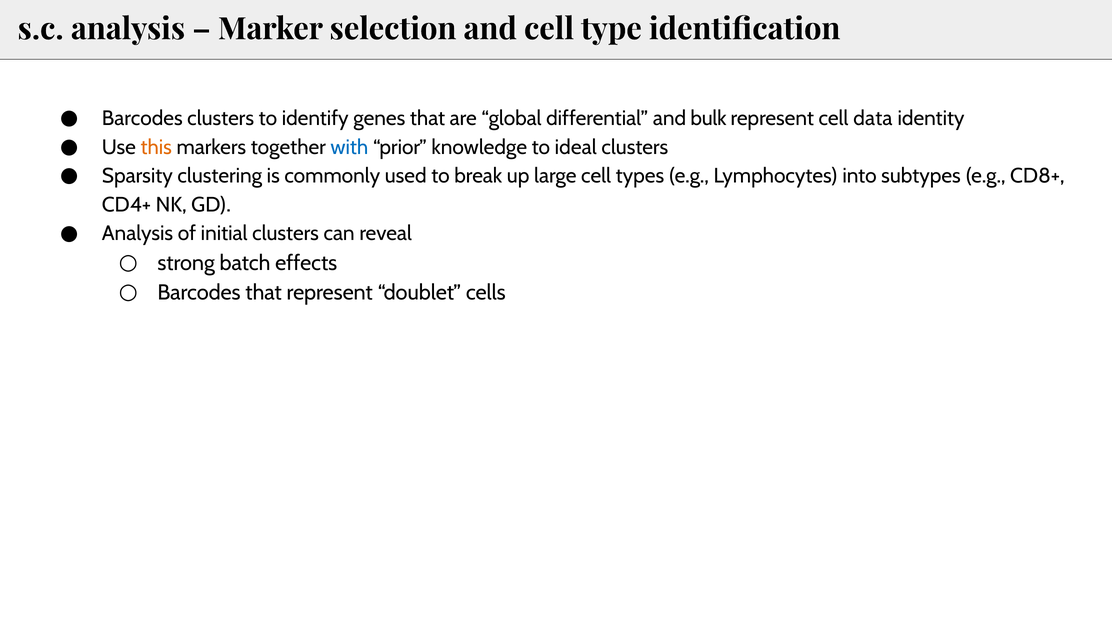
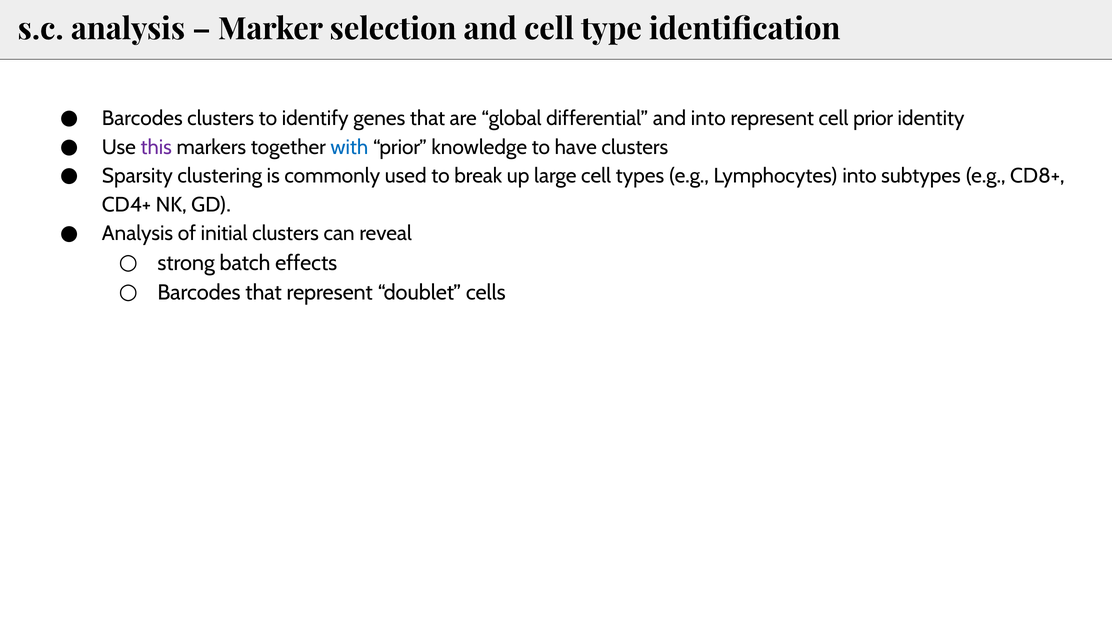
and bulk: bulk -> into (708, 118)
cell data: data -> prior (873, 118)
this colour: orange -> purple (156, 147)
ideal: ideal -> have (576, 147)
